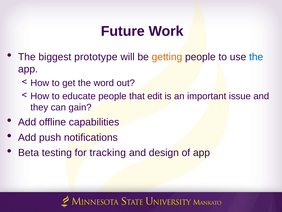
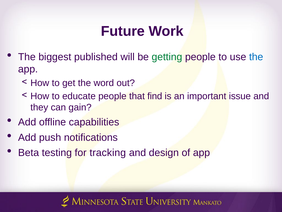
prototype: prototype -> published (96, 57)
getting colour: orange -> green (167, 57)
edit: edit -> find (155, 96)
